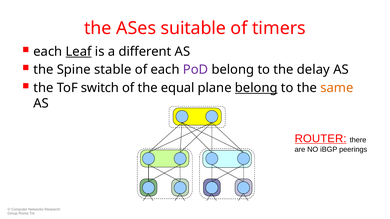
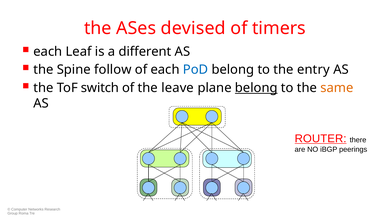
suitable: suitable -> devised (193, 28)
Leaf underline: present -> none (79, 52)
stable: stable -> follow (113, 70)
PoD colour: purple -> blue (196, 70)
delay: delay -> entry (313, 70)
equal: equal -> leave (178, 88)
